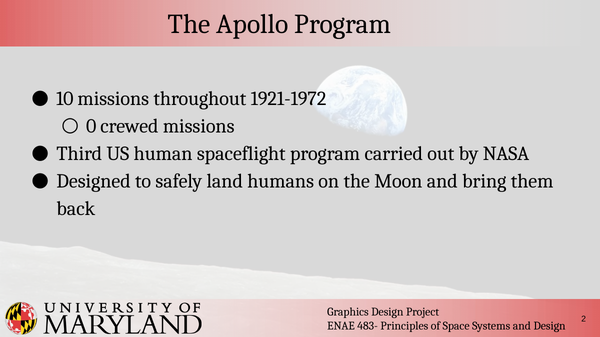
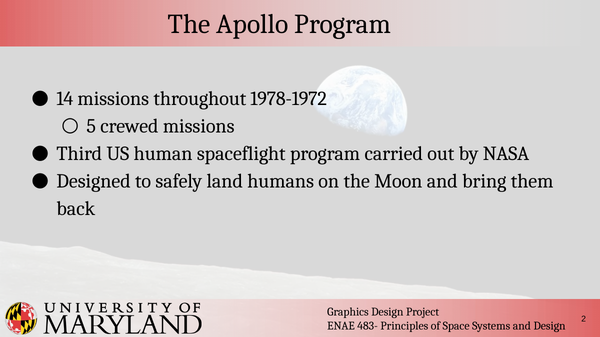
10: 10 -> 14 (65, 99)
1921-1972: 1921-1972 -> 1978-1972 (289, 99)
0: 0 -> 5 (91, 126)
